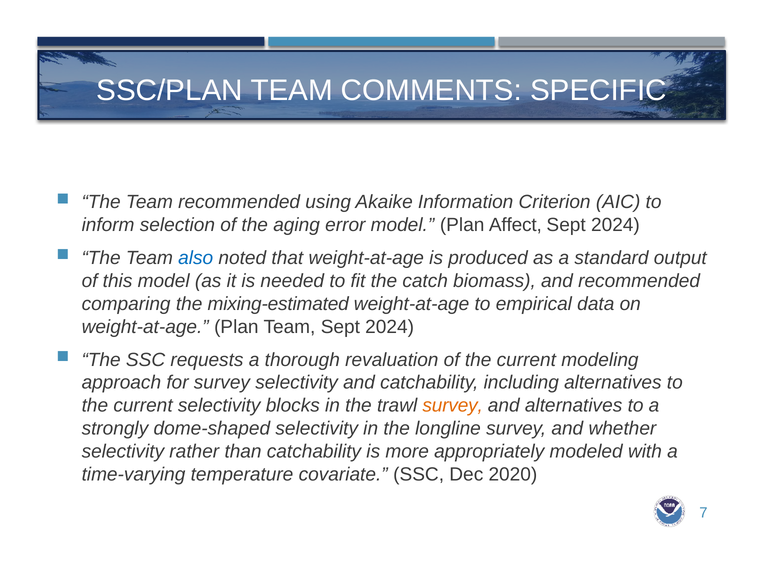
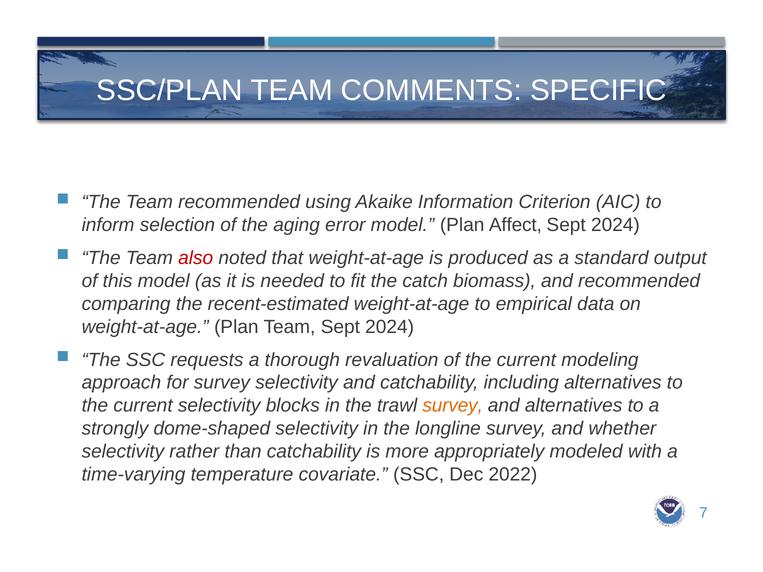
also colour: blue -> red (196, 258)
mixing-estimated: mixing-estimated -> recent-estimated (278, 304)
2020: 2020 -> 2022 (513, 474)
